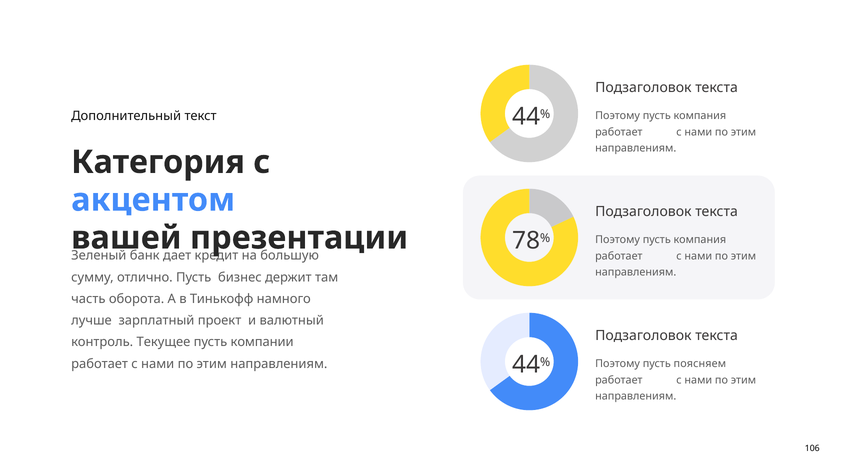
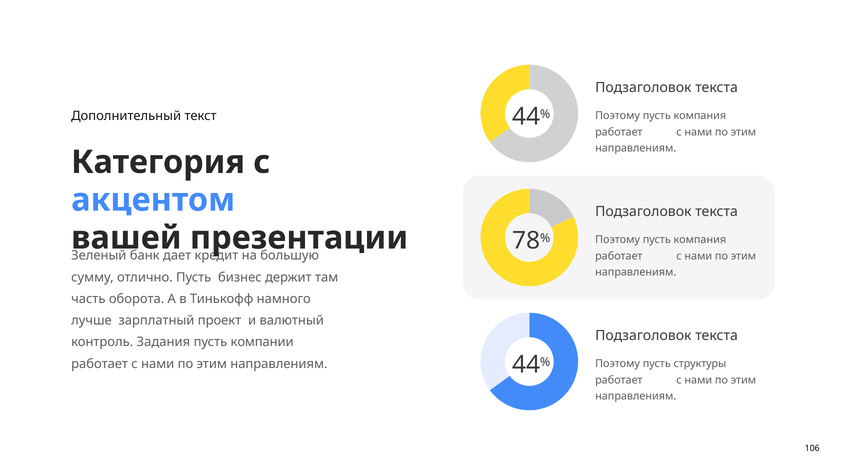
Текущее: Текущее -> Задания (163, 342)
поясняем: поясняем -> структуры (700, 364)
